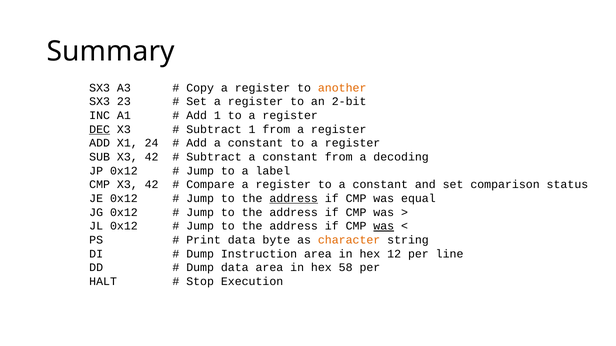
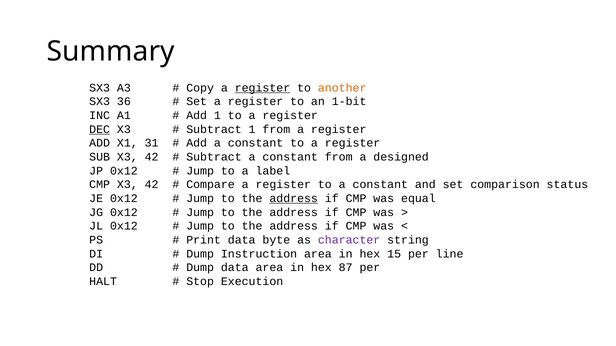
register underline: none -> present (262, 88)
23: 23 -> 36 (124, 102)
2-bit: 2-bit -> 1-bit (349, 102)
24: 24 -> 31 (152, 143)
decoding: decoding -> designed (401, 157)
was underline: present -> none (384, 226)
character colour: orange -> purple (349, 240)
12: 12 -> 15 (394, 254)
58: 58 -> 87 (346, 268)
